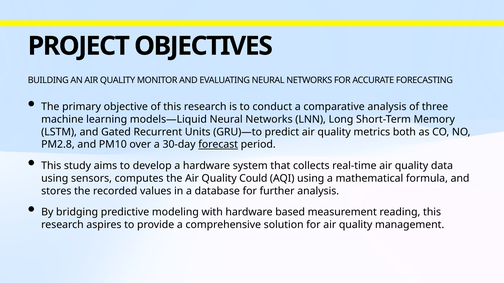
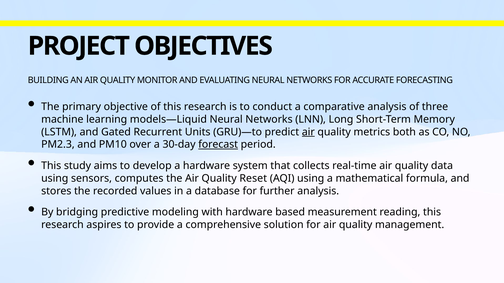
air underline: none -> present (308, 132)
PM2.8: PM2.8 -> PM2.3 (58, 145)
Could: Could -> Reset (253, 179)
